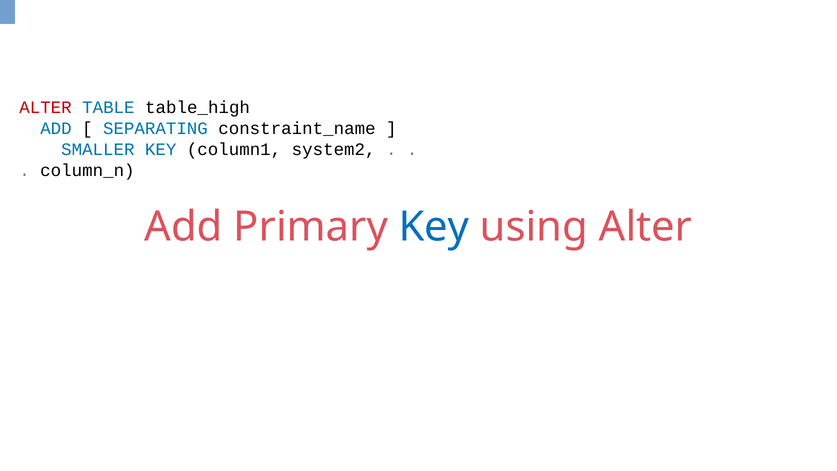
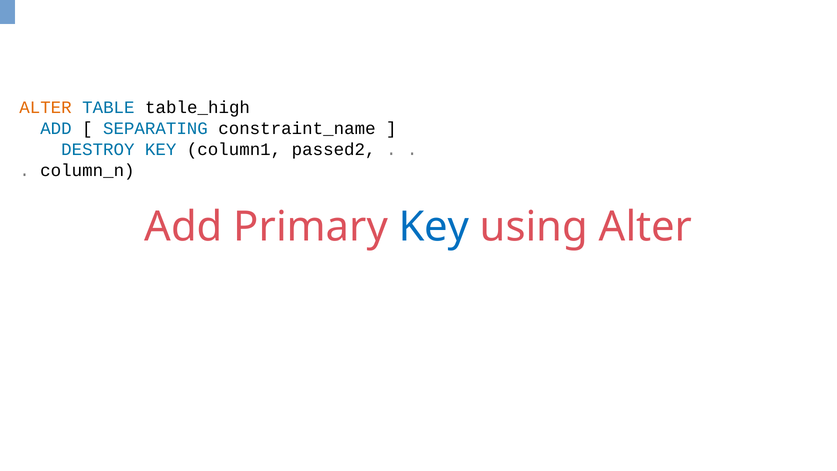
ALTER colour: red -> orange (45, 108)
SMALLER: SMALLER -> DESTROY (98, 150)
system2: system2 -> passed2 (334, 150)
